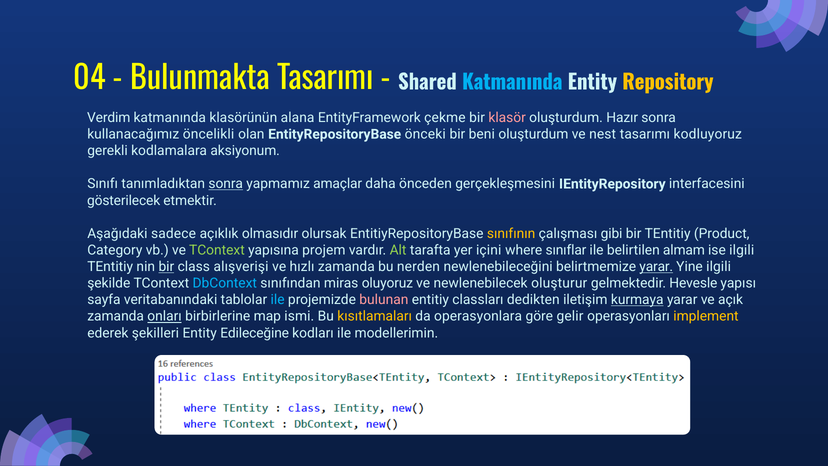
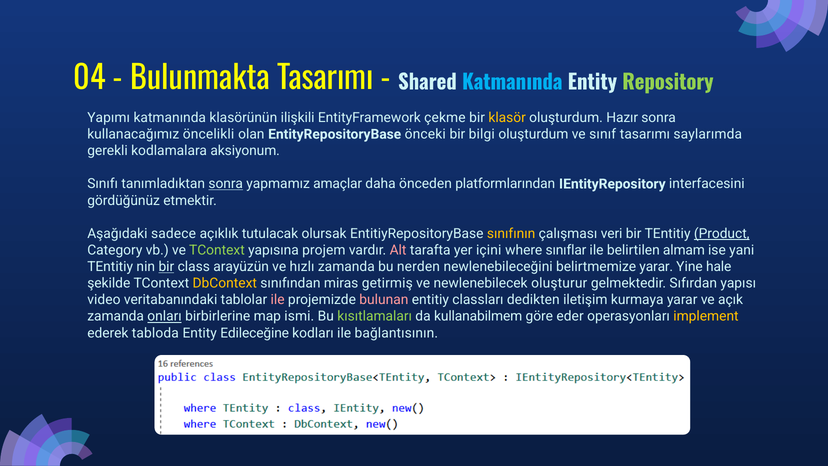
Repository colour: yellow -> light green (668, 83)
Verdim: Verdim -> Yapımı (109, 118)
alana: alana -> ilişkili (298, 118)
klasör colour: pink -> yellow (507, 118)
beni: beni -> bilgi (482, 134)
nest: nest -> sınıf (603, 134)
kodluyoruz: kodluyoruz -> saylarımda (708, 134)
gerçekleşmesini: gerçekleşmesini -> platformlarından (505, 184)
gösterilecek: gösterilecek -> gördüğünüz (124, 200)
olmasıdır: olmasıdır -> tutulacak (270, 233)
gibi: gibi -> veri (612, 233)
Product underline: none -> present (722, 233)
Alt colour: light green -> pink (398, 250)
ise ilgili: ilgili -> yani (742, 250)
alışverişi: alışverişi -> arayüzün (241, 267)
yarar underline: present -> none (656, 267)
Yine ilgili: ilgili -> hale (719, 267)
DbContext colour: light blue -> yellow (225, 283)
oluyoruz: oluyoruz -> getirmiş (387, 283)
Hevesle: Hevesle -> Sıfırdan (693, 283)
sayfa: sayfa -> video (104, 300)
ile colour: light blue -> pink (278, 300)
kurmaya underline: present -> none (637, 300)
kısıtlamaları colour: yellow -> light green (375, 316)
operasyonlara: operasyonlara -> kullanabilmem (478, 316)
gelir: gelir -> eder (570, 316)
şekilleri: şekilleri -> tabloda (155, 333)
modellerimin: modellerimin -> bağlantısının (396, 333)
